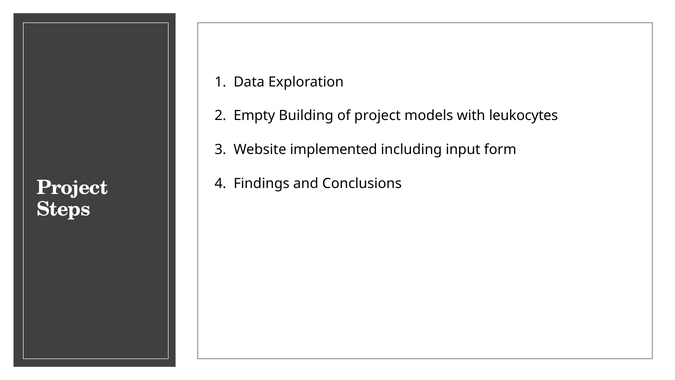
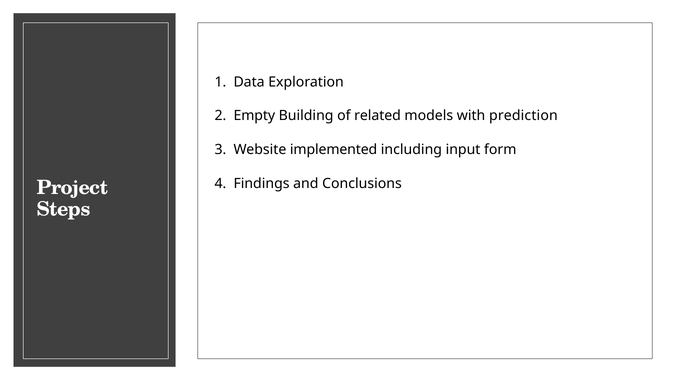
of project: project -> related (378, 116)
leukocytes: leukocytes -> prediction (523, 116)
